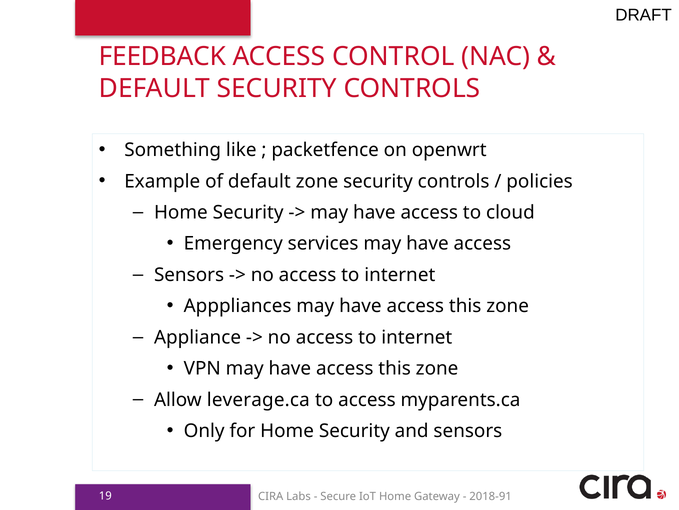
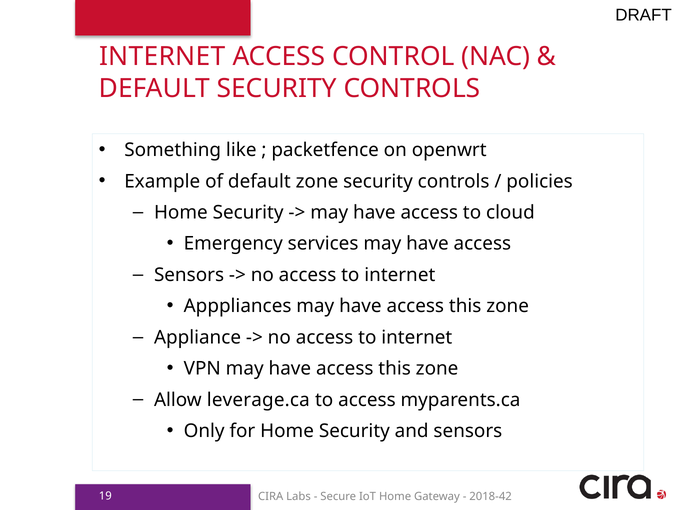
FEEDBACK: FEEDBACK -> INTERNET (162, 56)
2018-91: 2018-91 -> 2018-42 (491, 496)
